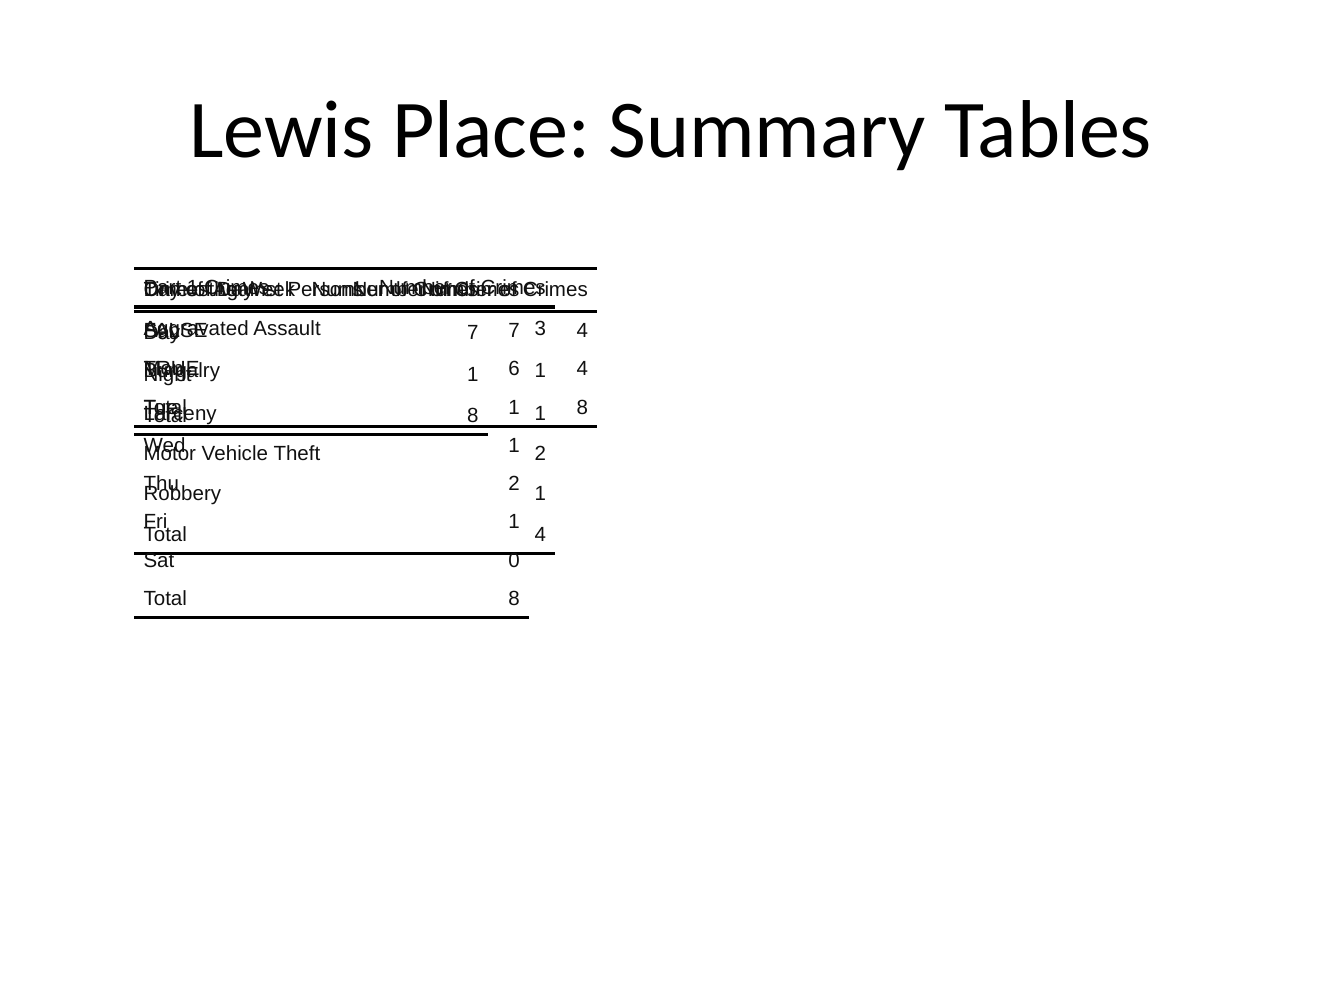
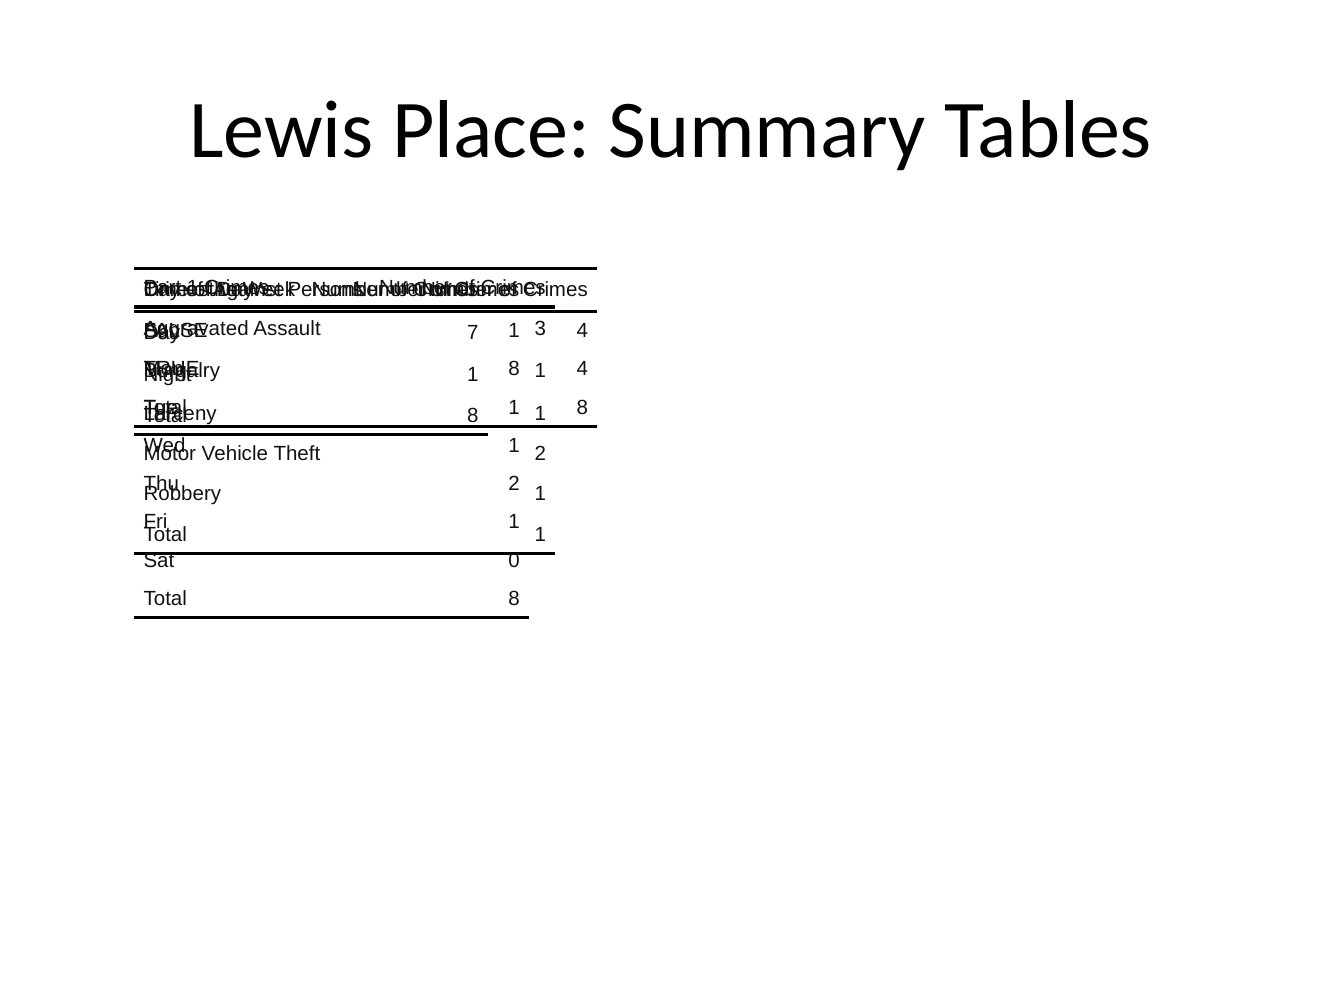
7: 7 -> 1 (514, 331)
6: 6 -> 8 (514, 369)
4: 4 -> 1 (540, 535)
